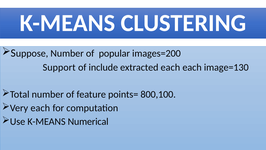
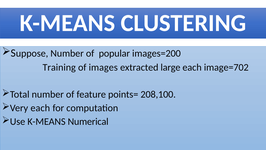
Support: Support -> Training (59, 67)
include: include -> images (103, 67)
extracted each: each -> large (170, 67)
image=130: image=130 -> image=702 (226, 67)
800,100: 800,100 -> 208,100 (158, 94)
